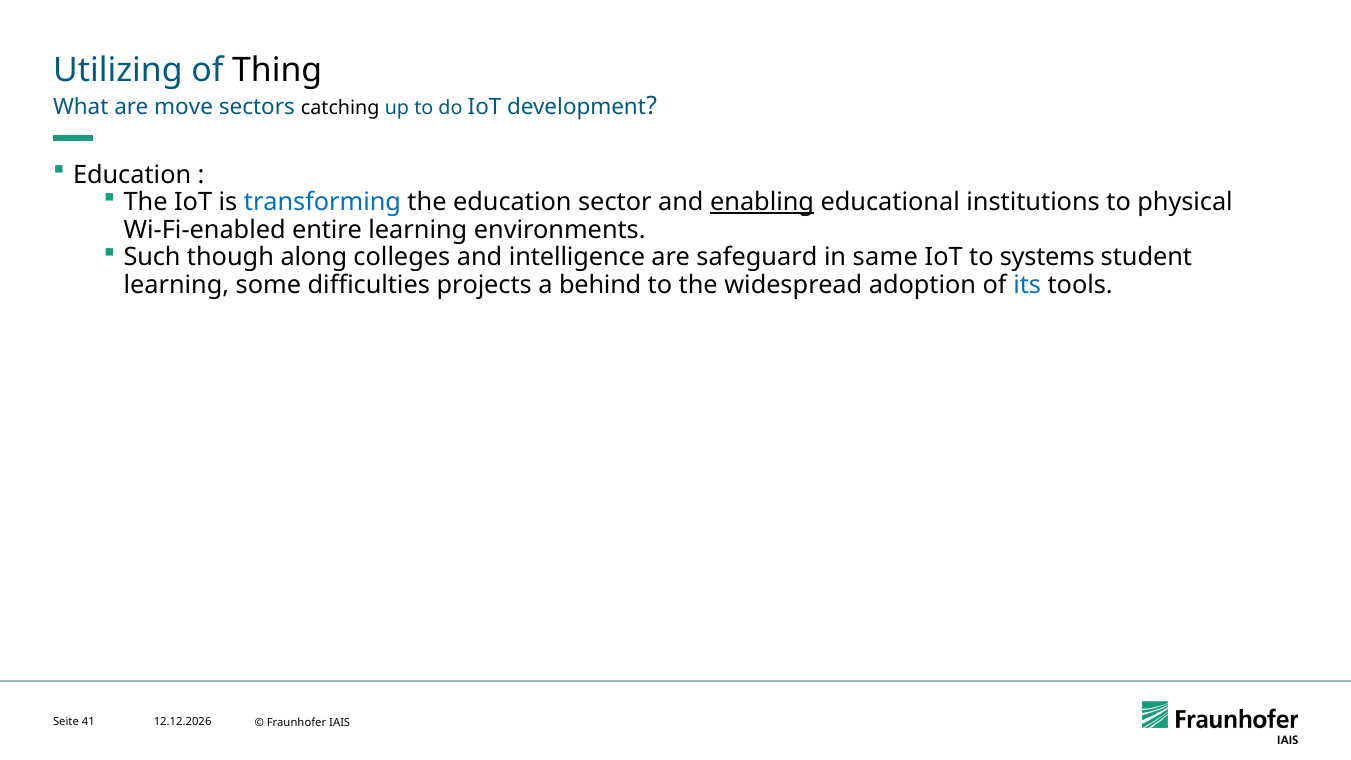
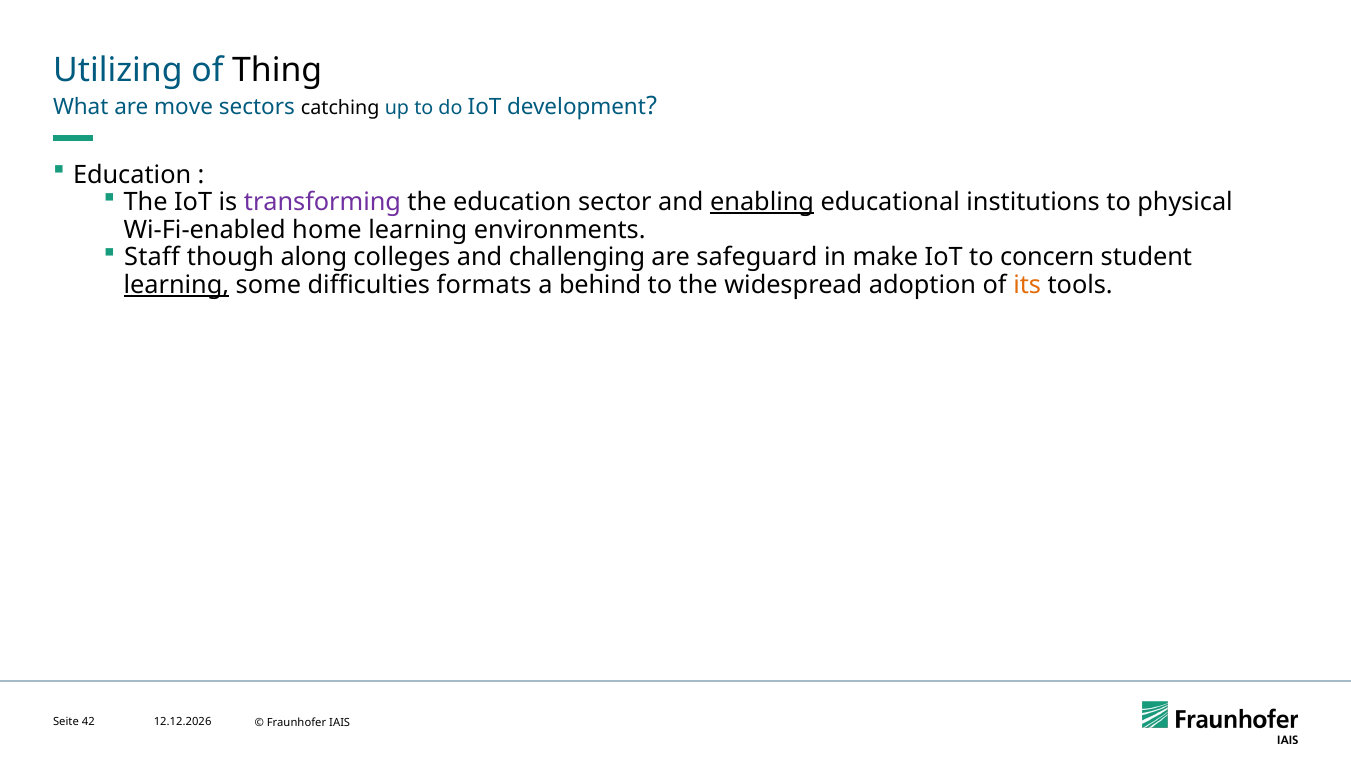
transforming colour: blue -> purple (322, 202)
entire: entire -> home (327, 230)
Such: Such -> Staff (152, 257)
intelligence: intelligence -> challenging (577, 257)
same: same -> make (885, 257)
systems: systems -> concern (1047, 257)
learning underline: none -> present (176, 285)
projects: projects -> formats (484, 285)
its colour: blue -> orange (1027, 285)
41: 41 -> 42 (88, 722)
